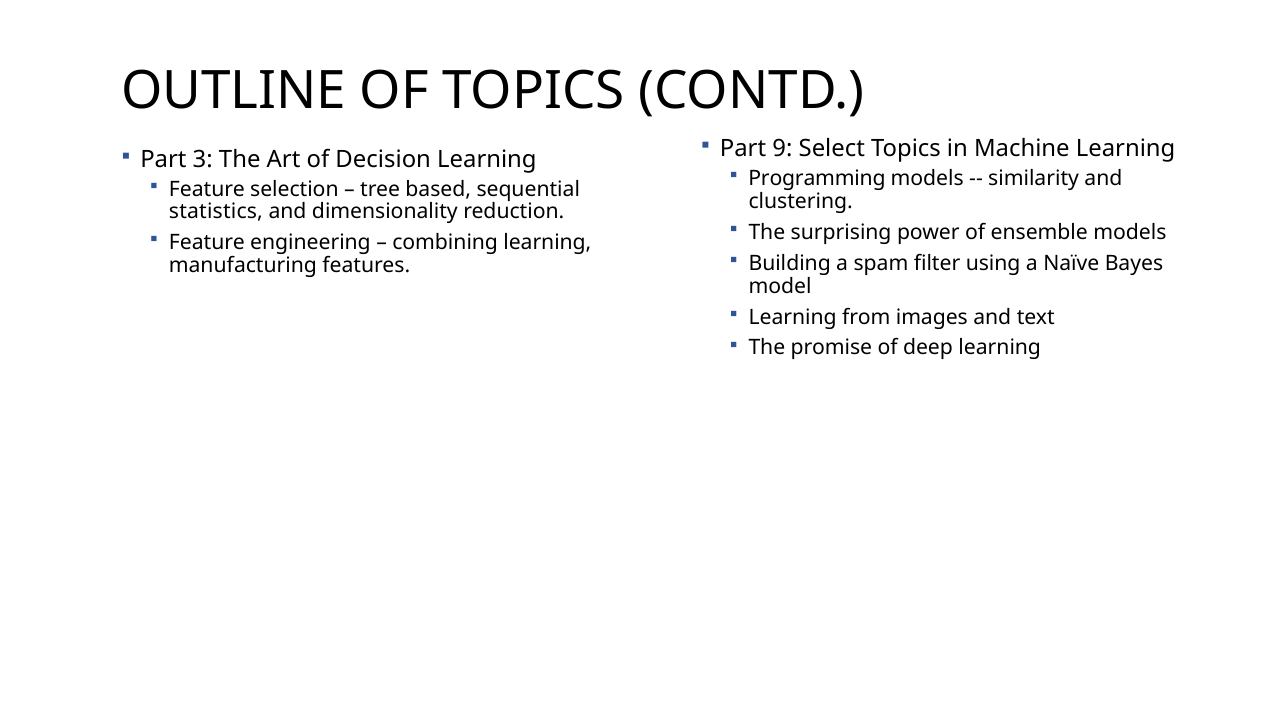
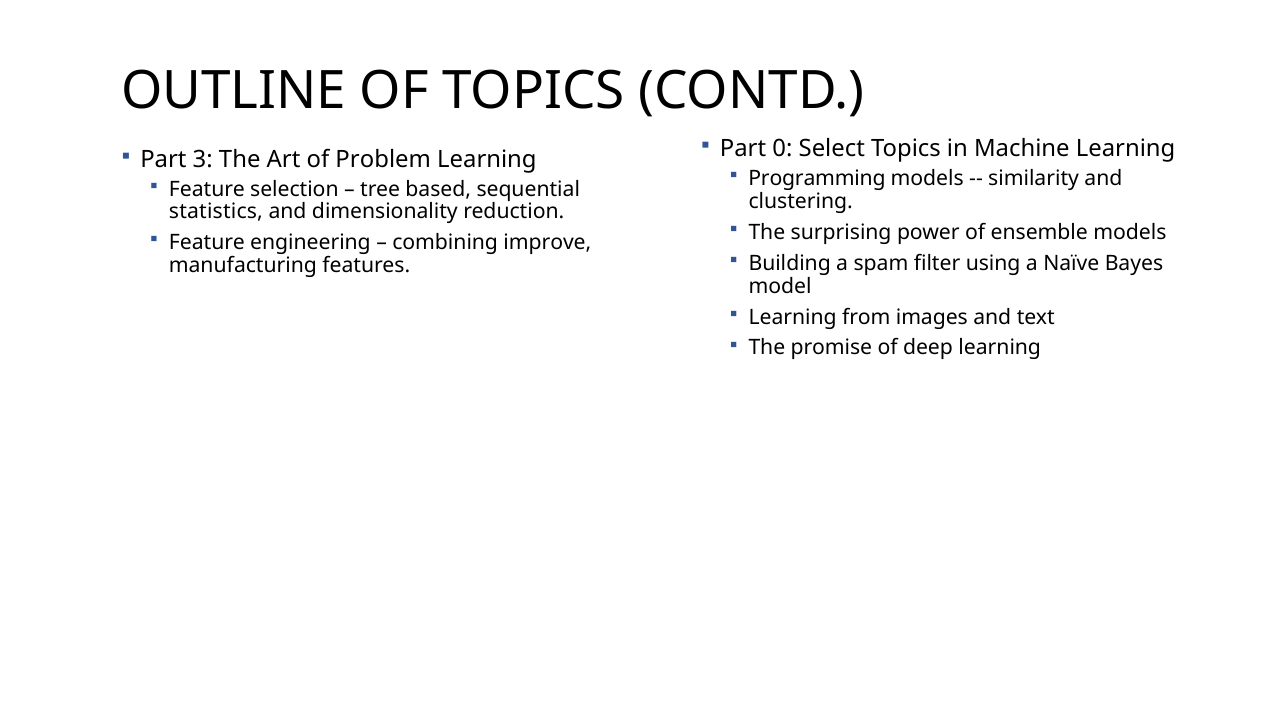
9: 9 -> 0 (782, 149)
Decision: Decision -> Problem (383, 160)
combining learning: learning -> improve (547, 243)
